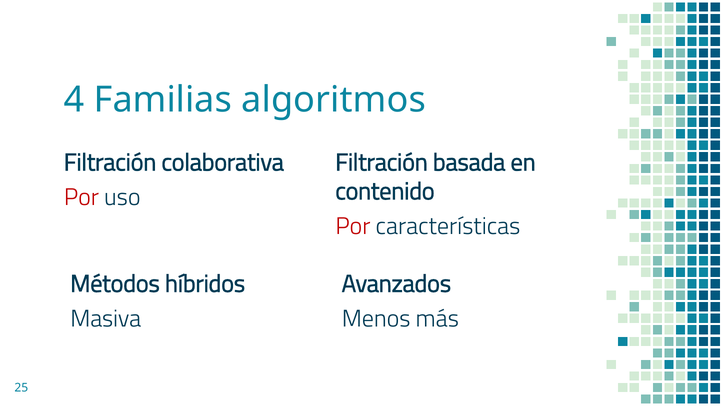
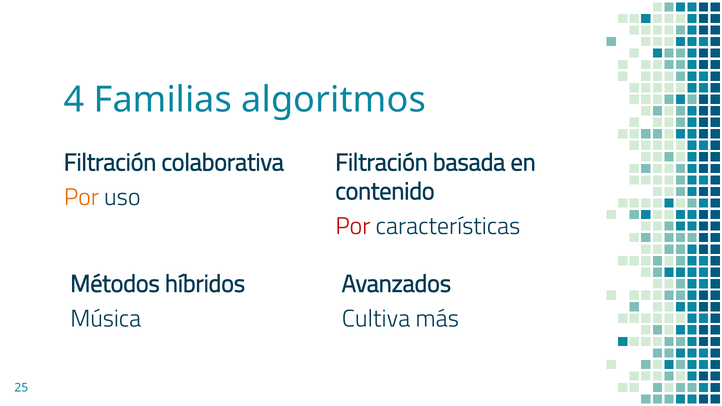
Por colour: red -> orange (81, 197)
Masiva: Masiva -> Música (106, 319)
Menos: Menos -> Cultiva (376, 319)
